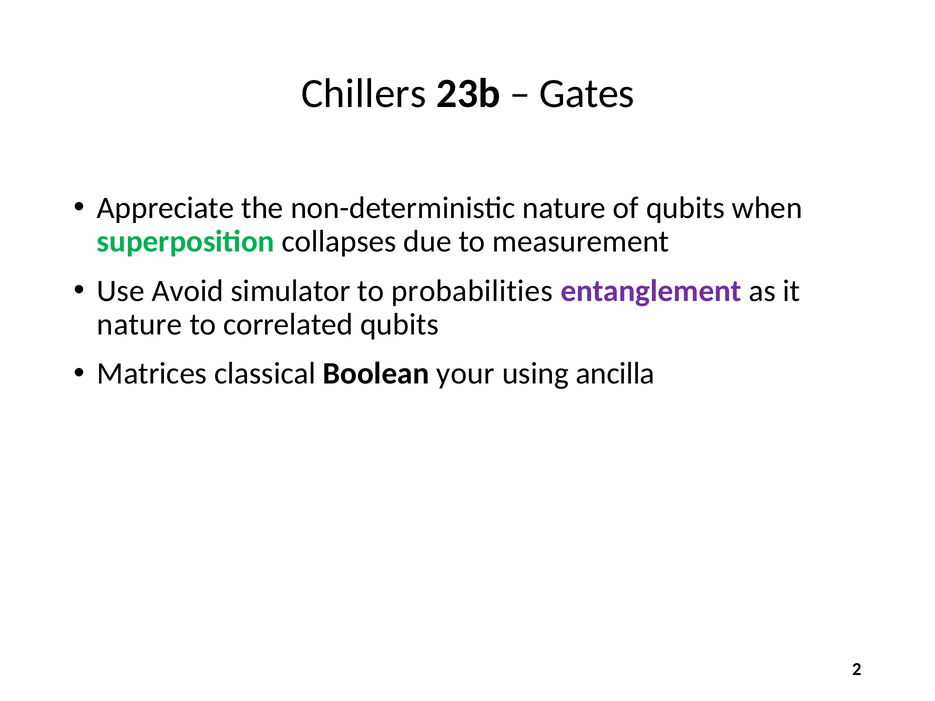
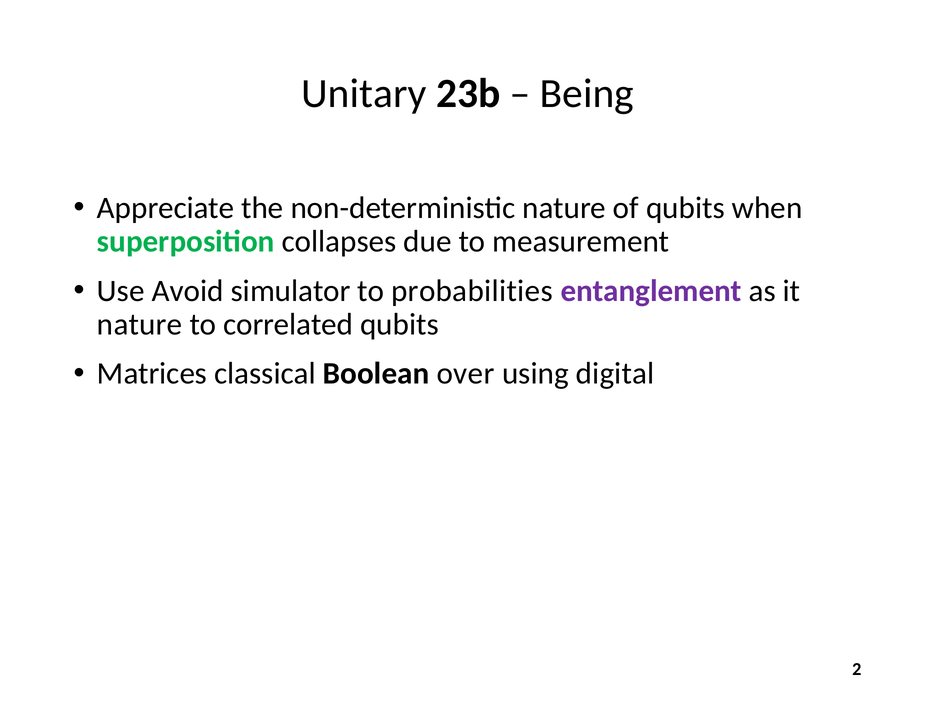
Chillers: Chillers -> Unitary (364, 93)
Gates: Gates -> Being (587, 93)
your: your -> over (465, 374)
ancilla: ancilla -> digital (615, 374)
